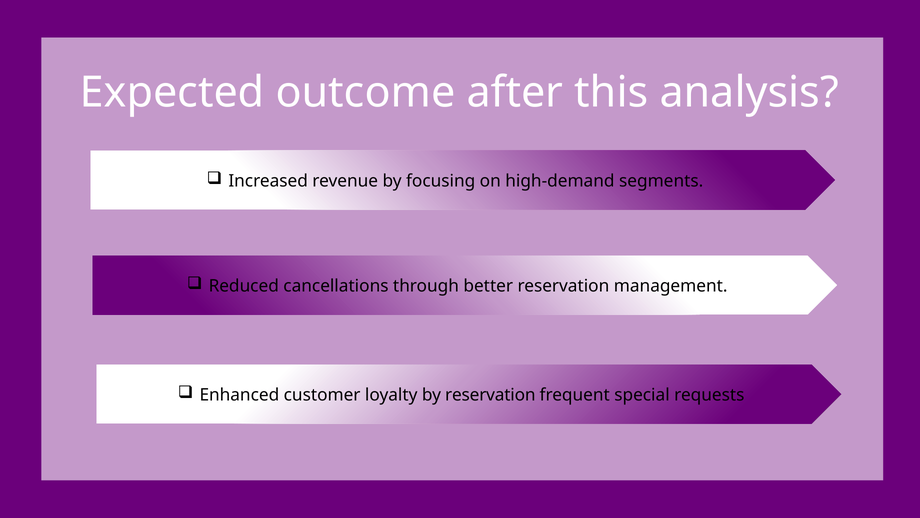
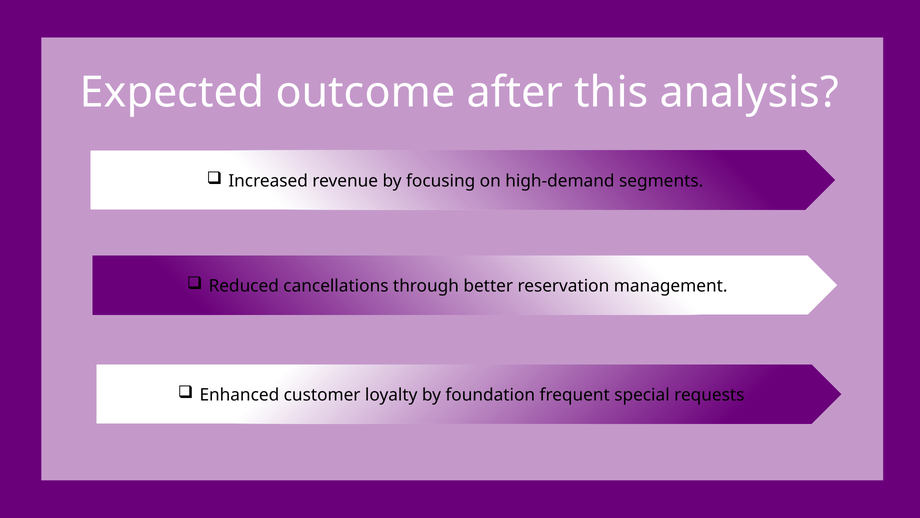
by reservation: reservation -> foundation (490, 395)
